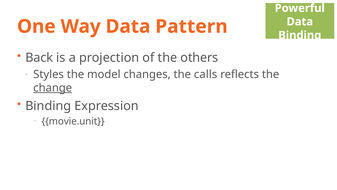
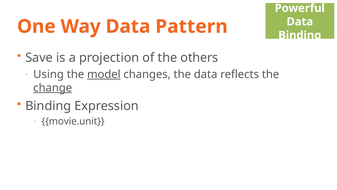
Back: Back -> Save (39, 58)
Styles: Styles -> Using (49, 74)
model underline: none -> present (104, 74)
the calls: calls -> data (206, 74)
